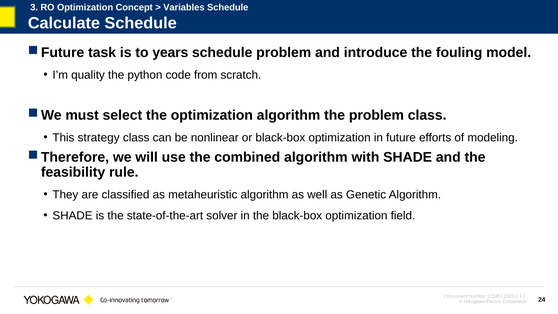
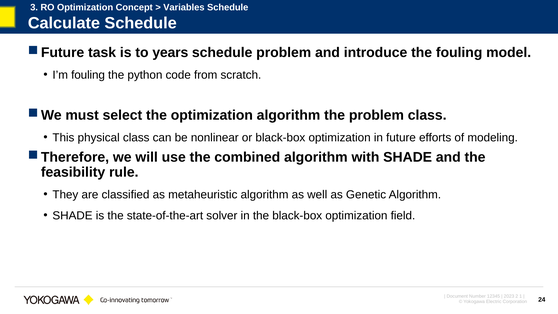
I’m quality: quality -> fouling (88, 75)
strategy: strategy -> physical (99, 138)
